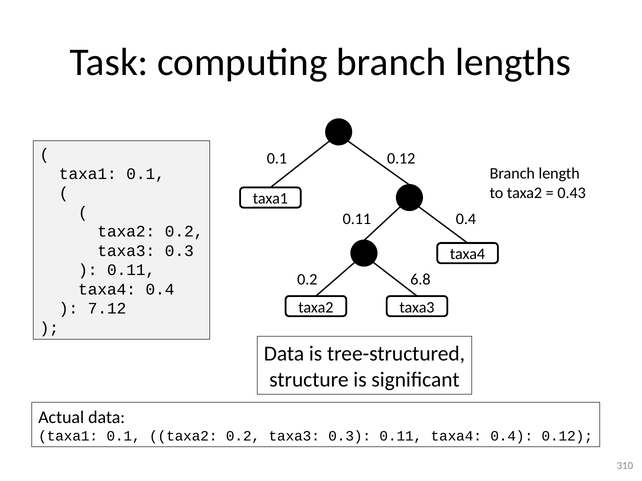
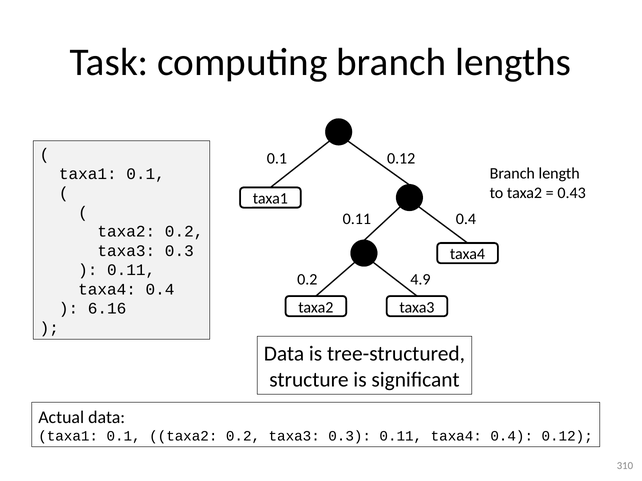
6.8: 6.8 -> 4.9 (420, 280)
7.12: 7.12 -> 6.16 (107, 309)
